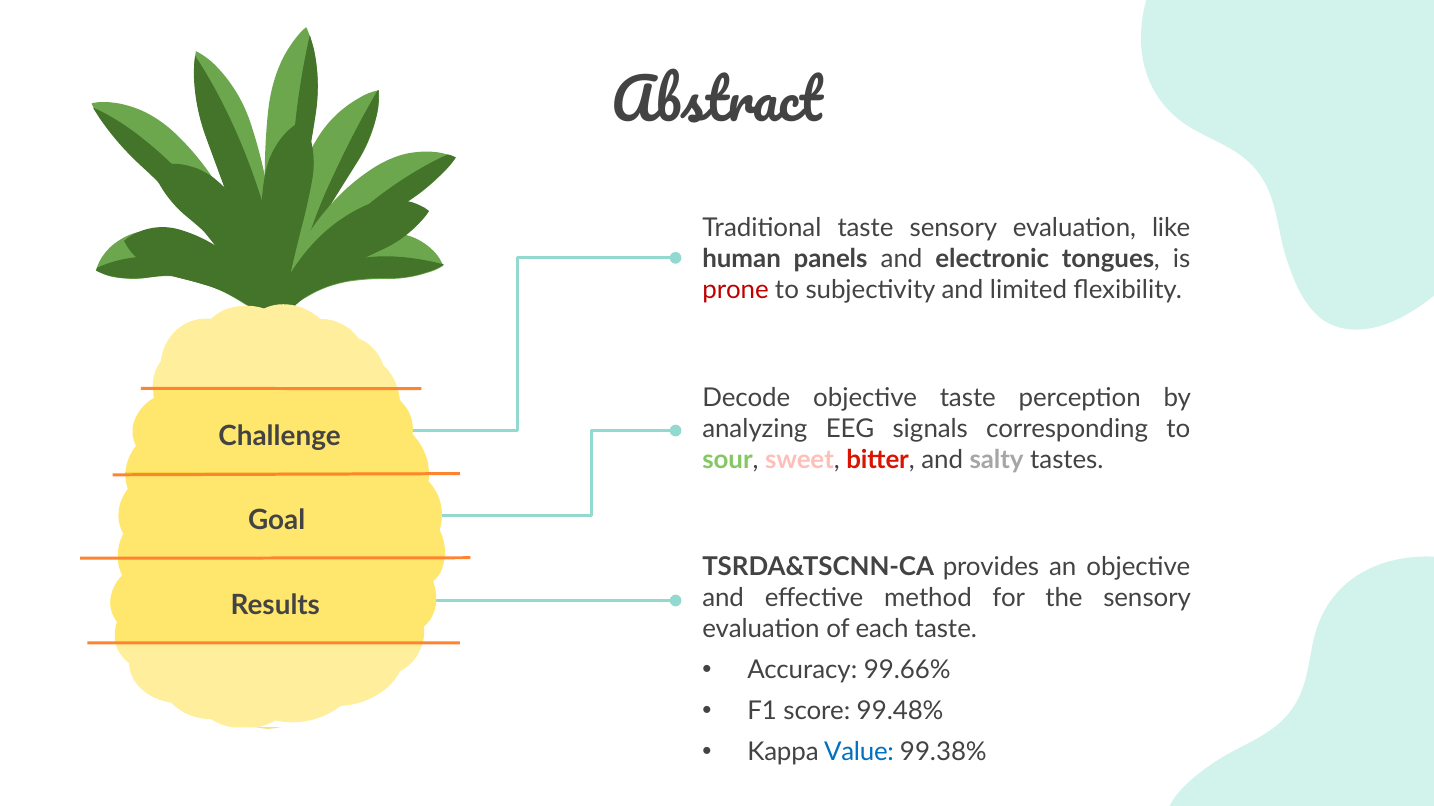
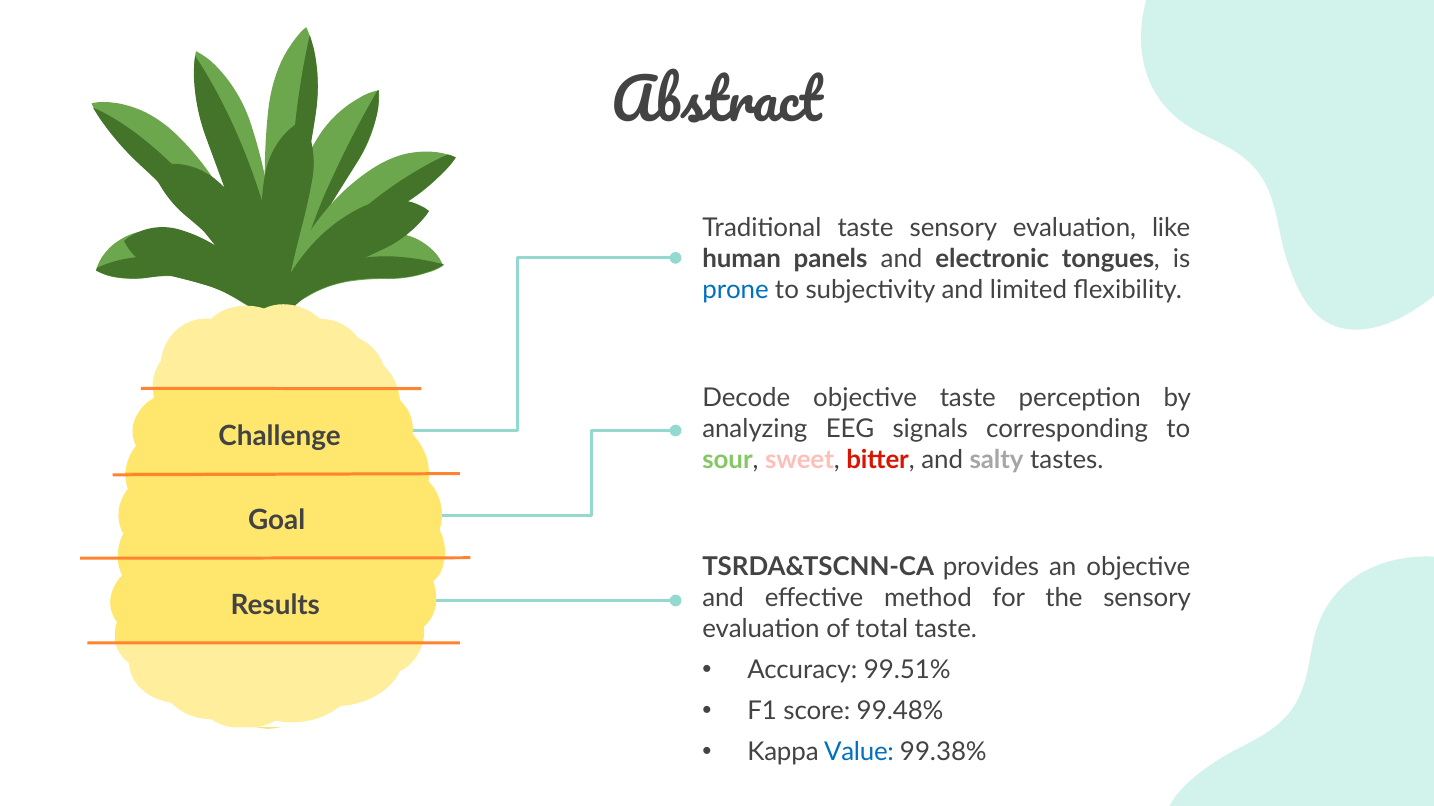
prone colour: red -> blue (736, 290)
each: each -> total (882, 630)
99.66%: 99.66% -> 99.51% (907, 671)
